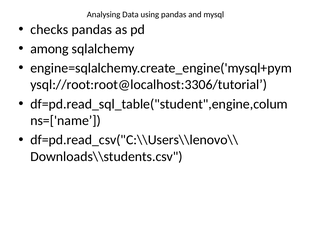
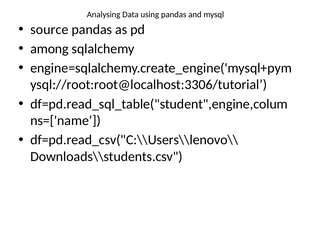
checks: checks -> source (49, 29)
